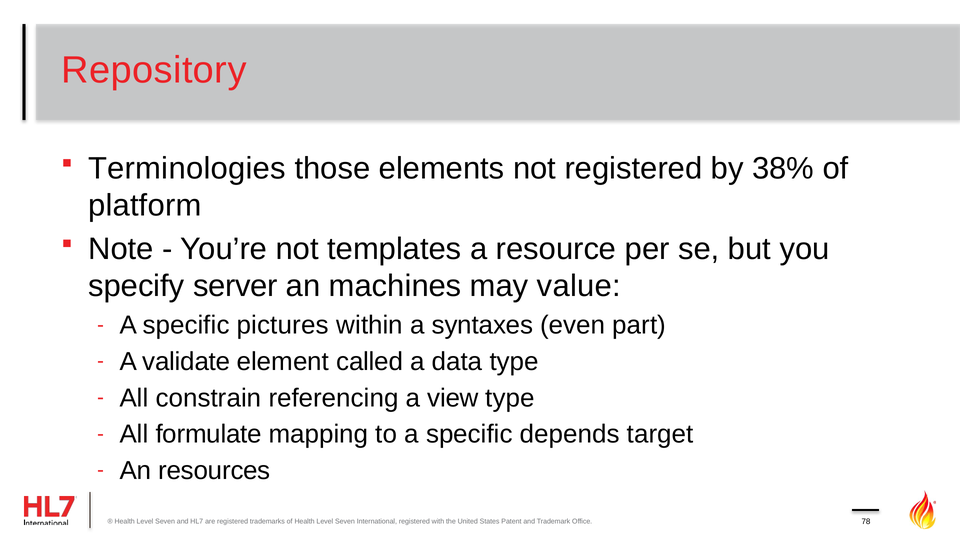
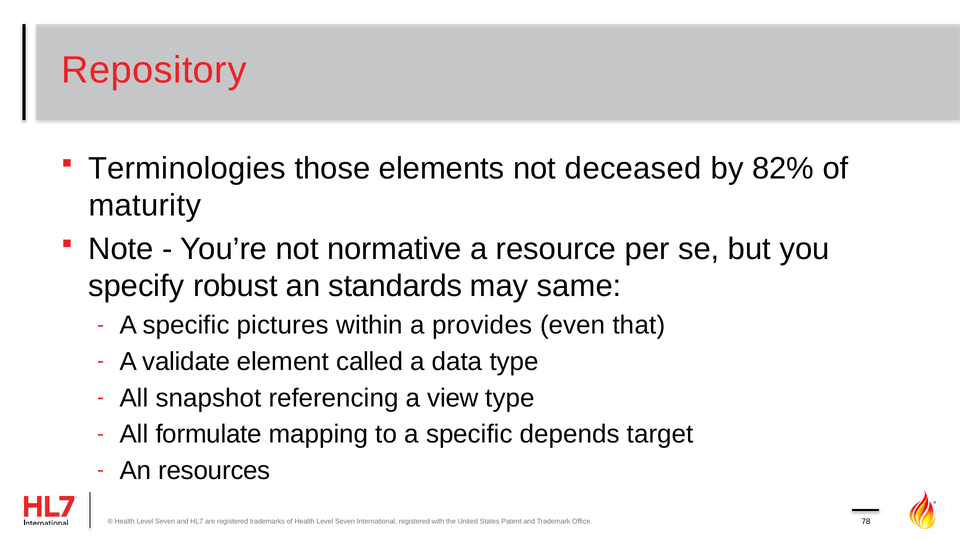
not registered: registered -> deceased (633, 168)
38%: 38% -> 82% (783, 168)
platform: platform -> maturity (145, 206)
templates: templates -> normative (394, 249)
server: server -> robust (235, 286)
machines: machines -> standards (395, 286)
value: value -> same (579, 286)
syntaxes: syntaxes -> provides (482, 325)
part: part -> that (639, 325)
constrain: constrain -> snapshot (209, 398)
